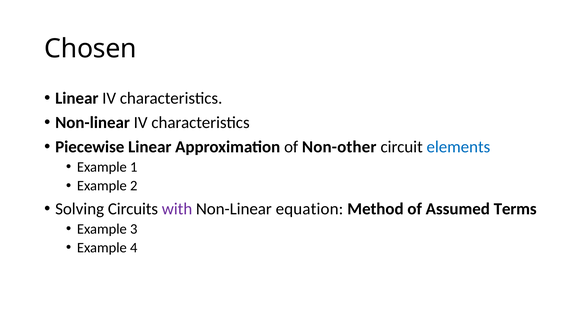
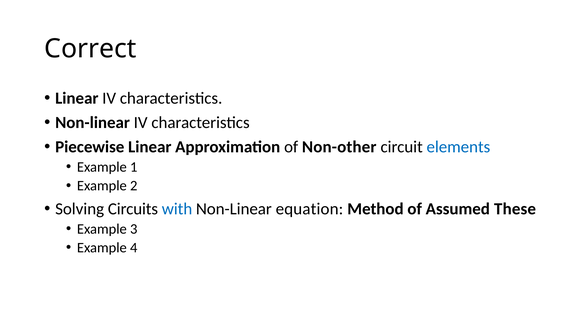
Chosen: Chosen -> Correct (90, 49)
with colour: purple -> blue (177, 209)
Terms: Terms -> These (515, 209)
